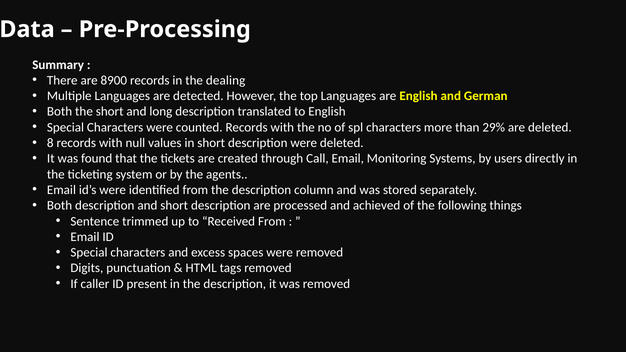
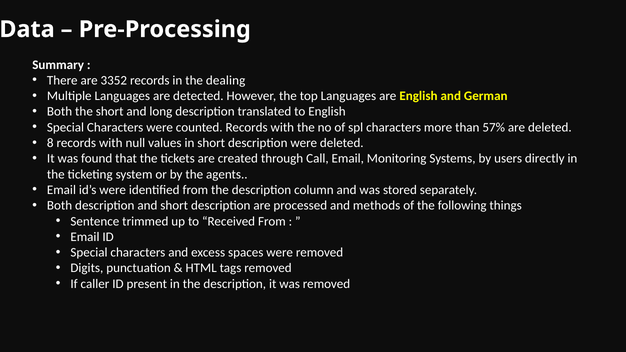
8900: 8900 -> 3352 (114, 80)
29%: 29% -> 57% (494, 127)
achieved: achieved -> methods (377, 206)
